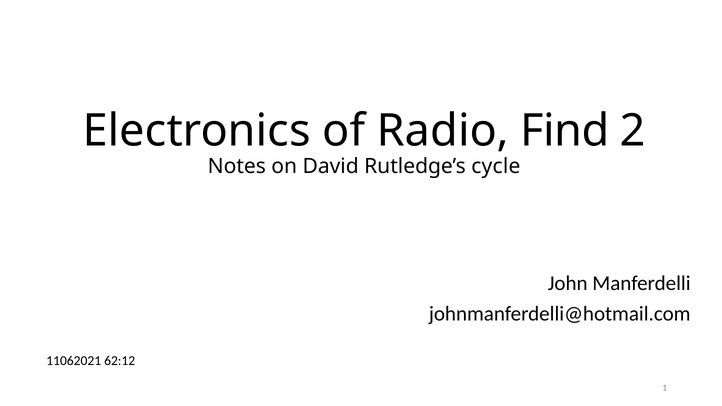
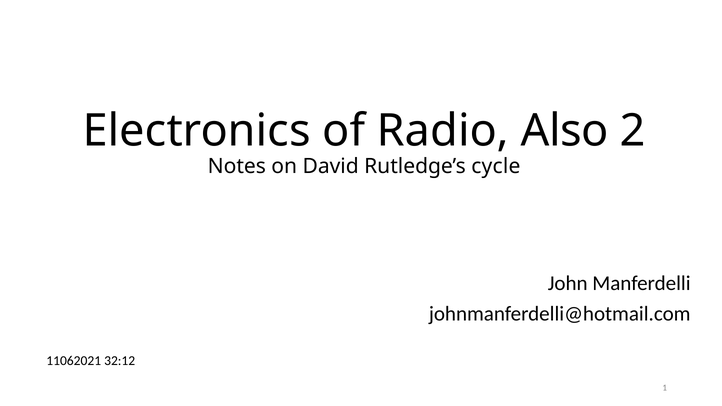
Find: Find -> Also (565, 131)
62:12: 62:12 -> 32:12 (120, 361)
